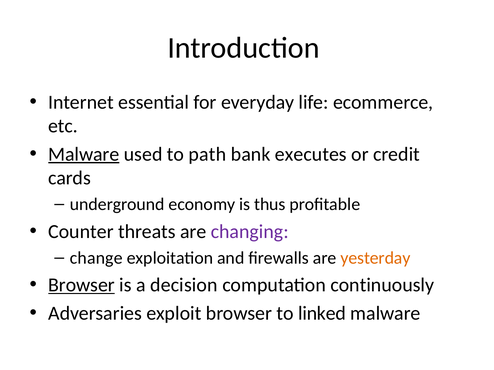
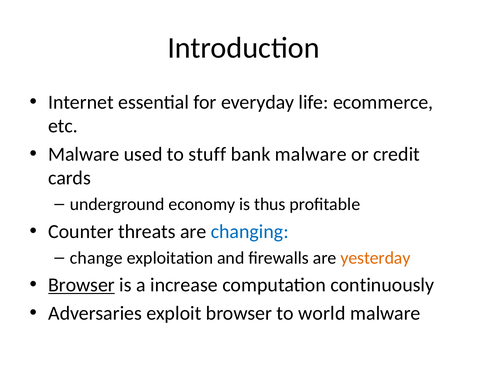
Malware underline: present -> none (84, 154)
path: path -> stuff (207, 154)
bank executes: executes -> malware (311, 154)
changing colour: purple -> blue (250, 232)
decision: decision -> increase (184, 285)
linked: linked -> world (322, 314)
